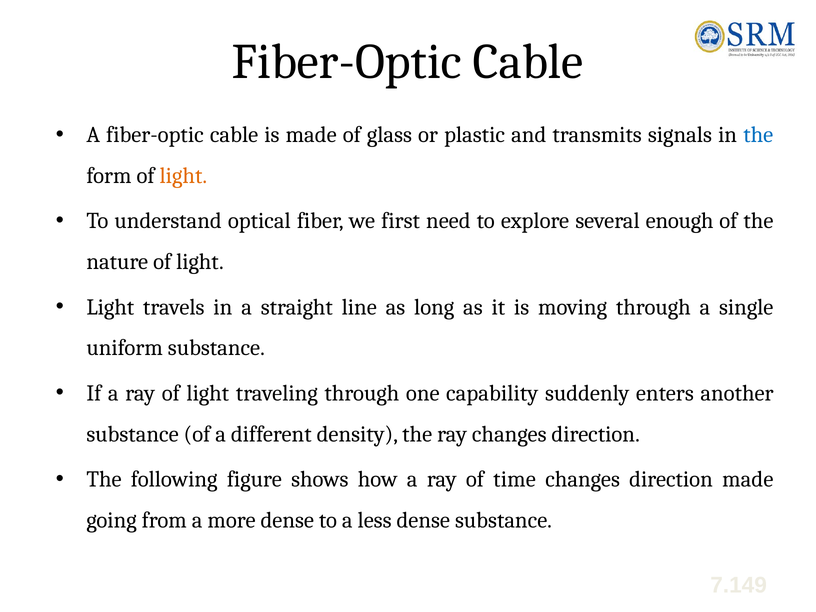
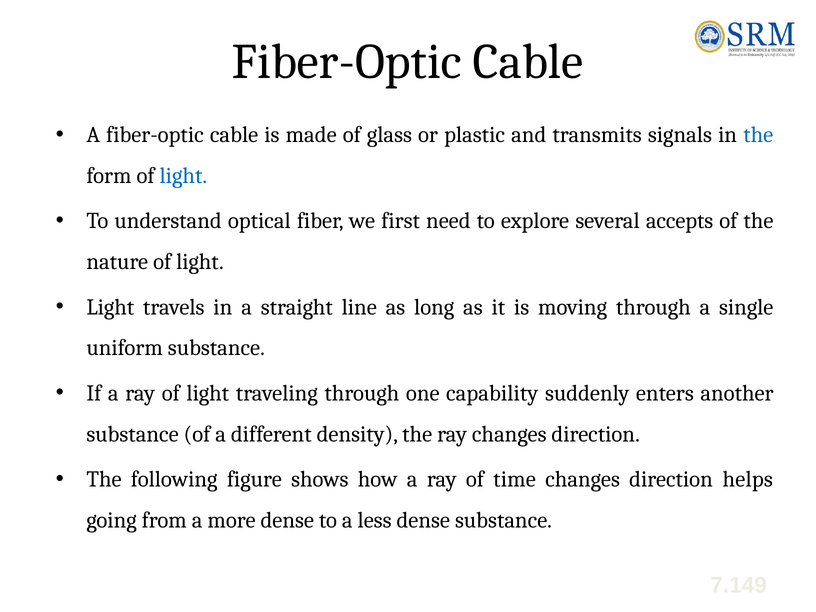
light colour: orange -> blue (183, 176)
enough: enough -> accepts (680, 221)
direction made: made -> helps (748, 479)
